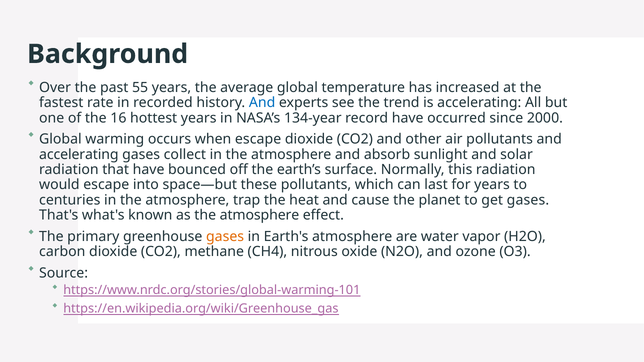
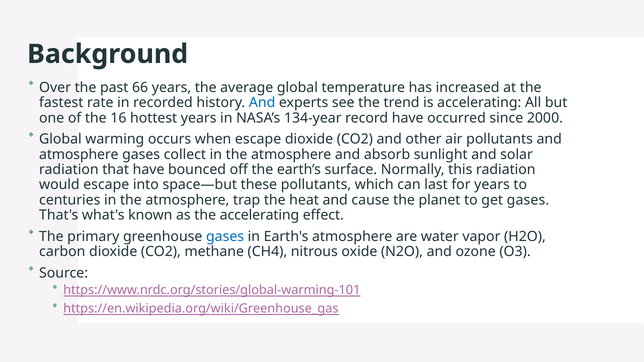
55: 55 -> 66 (140, 88)
accelerating: accelerating -> atmosphere (79, 155)
as the atmosphere: atmosphere -> accelerating (259, 215)
gases colour: orange -> blue (225, 237)
